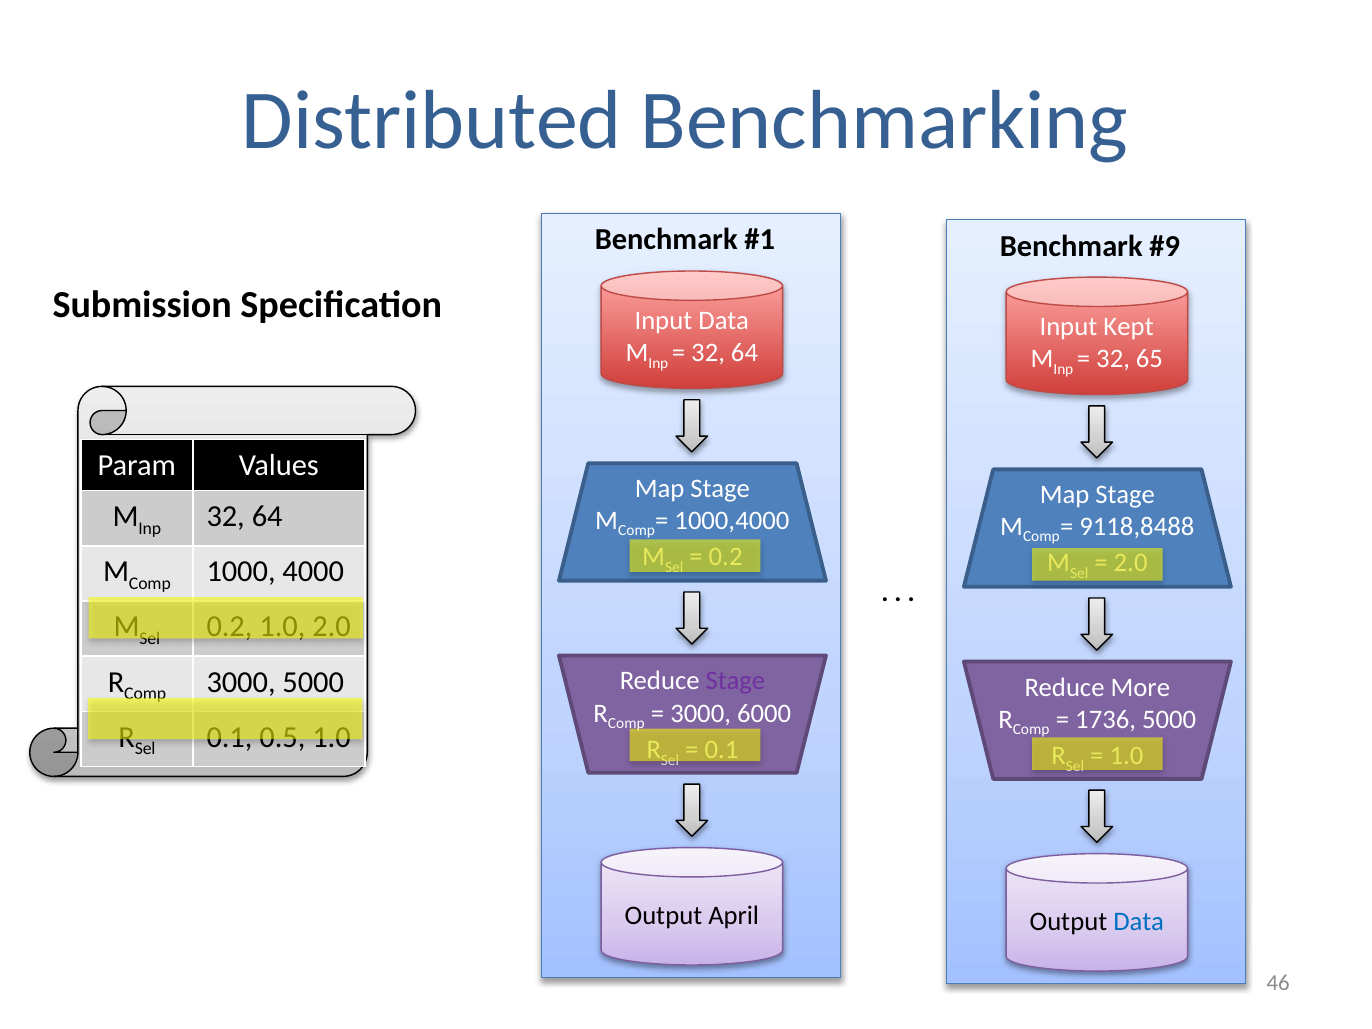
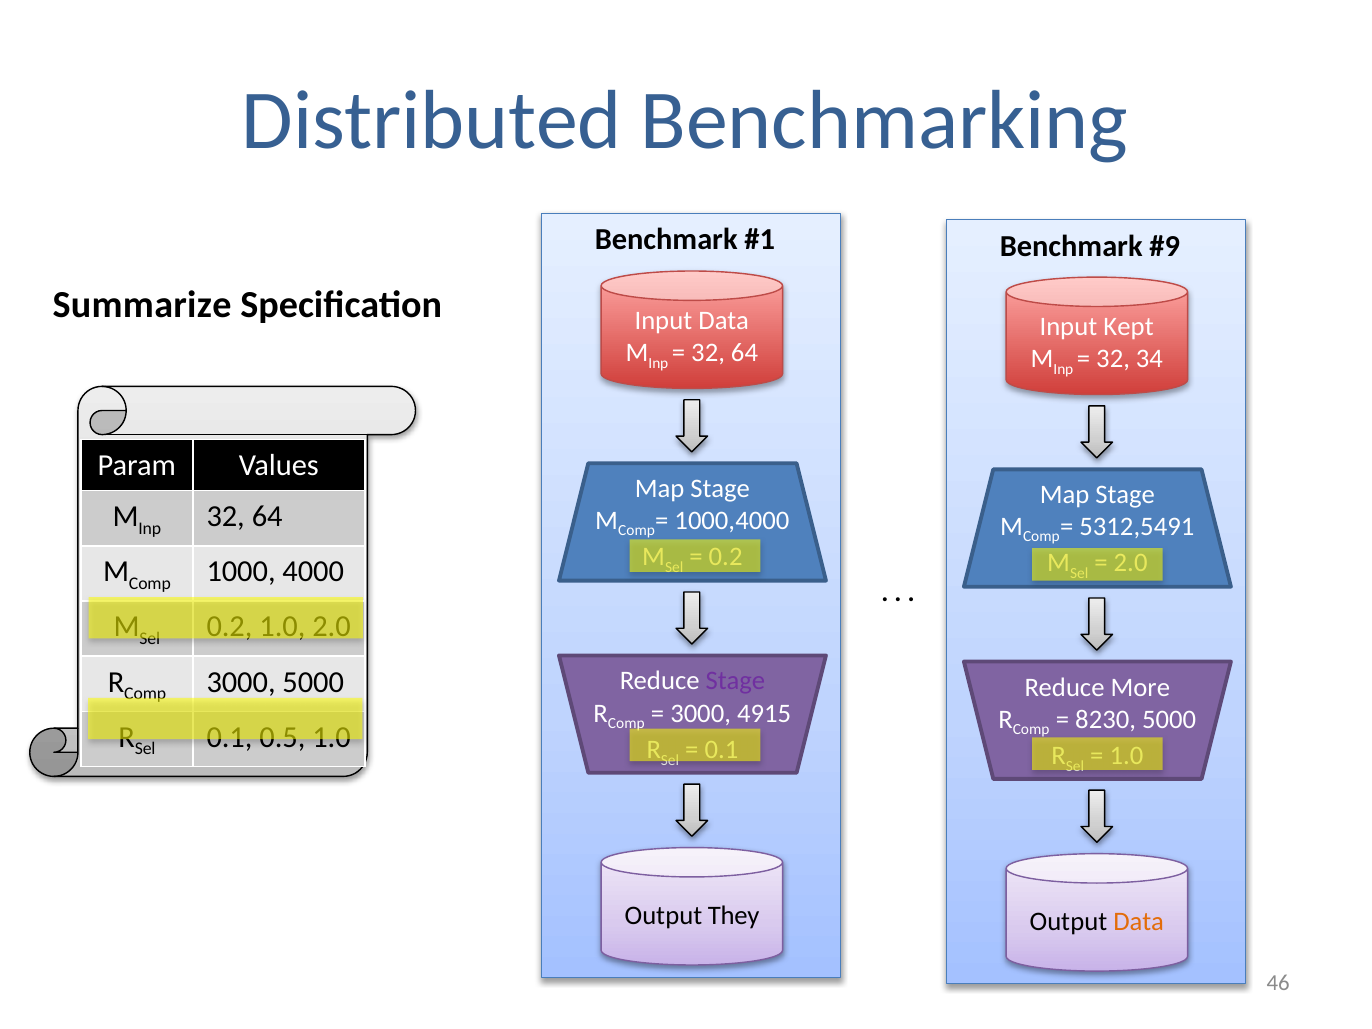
Submission: Submission -> Summarize (142, 304)
65: 65 -> 34 (1149, 359)
9118,8488: 9118,8488 -> 5312,5491 (1137, 526)
6000: 6000 -> 4915 (764, 713)
1736: 1736 -> 8230 (1106, 719)
April: April -> They (734, 915)
Data colour: blue -> orange (1139, 922)
